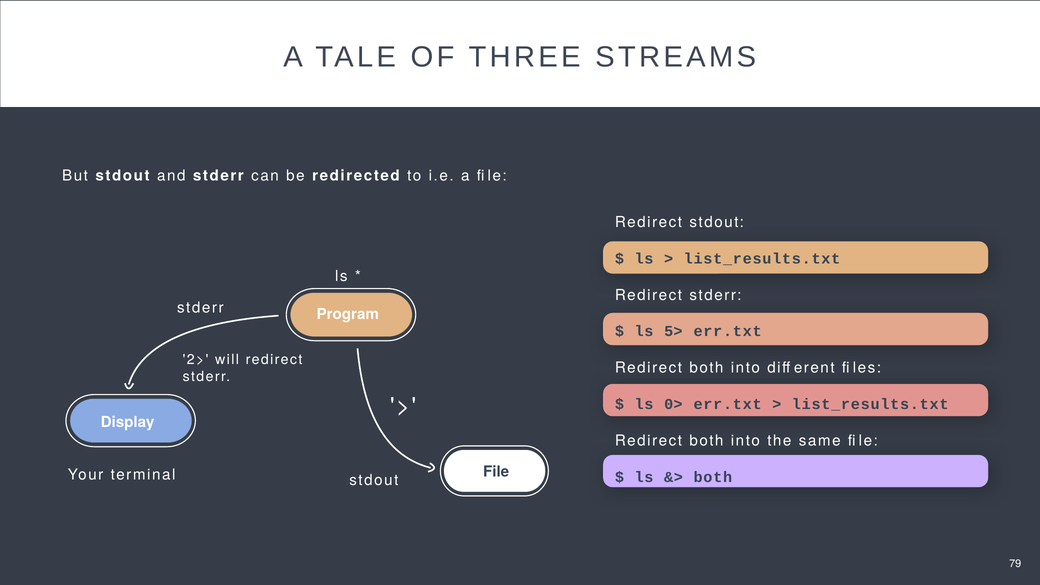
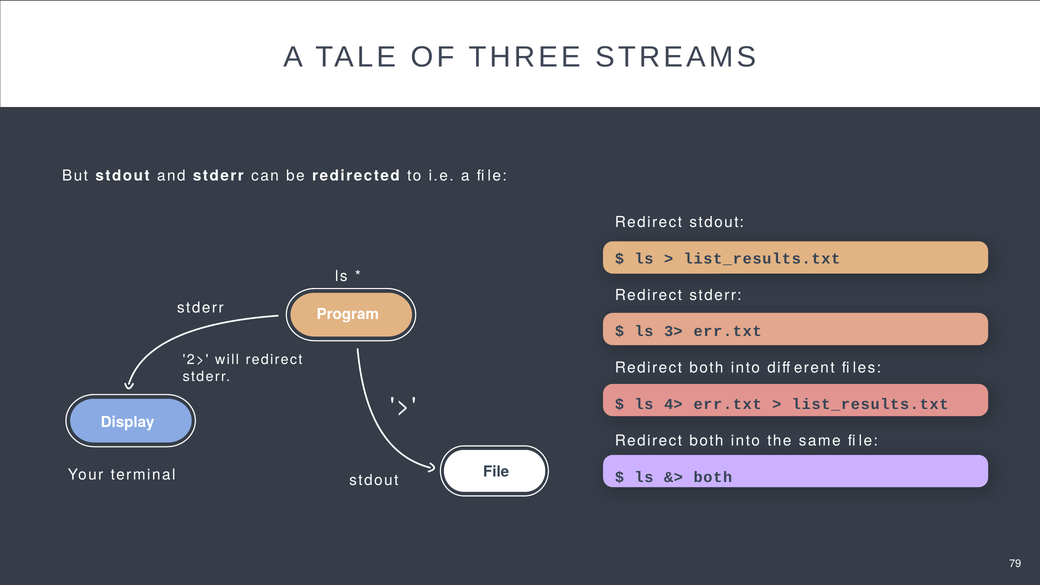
5>: 5> -> 3> (673, 332)
0>: 0> -> 4> (673, 404)
